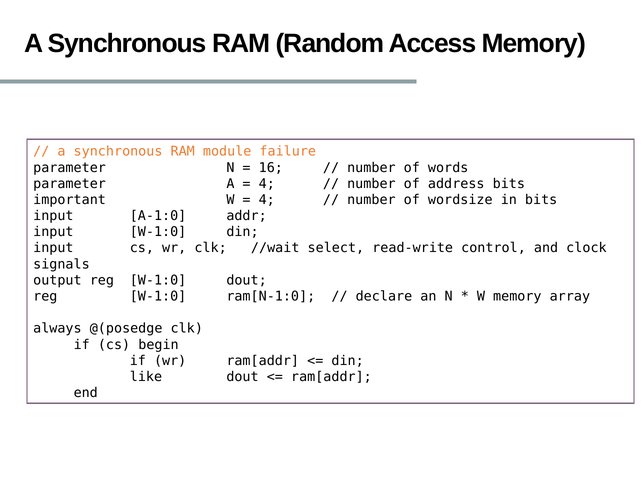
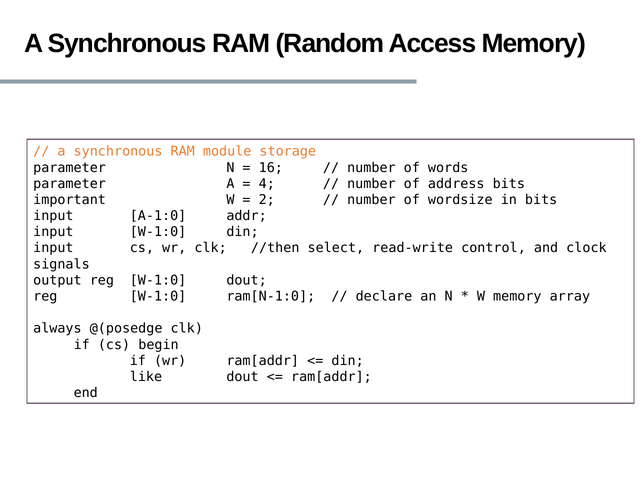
failure: failure -> storage (288, 151)
4: 4 -> 2 (267, 200)
//wait: //wait -> //then (275, 248)
